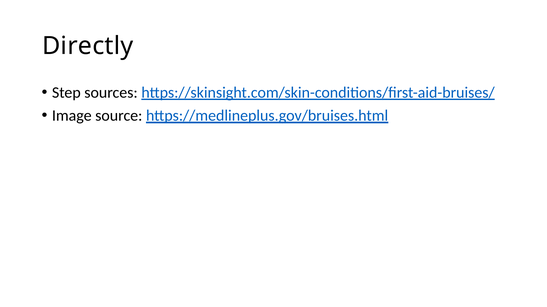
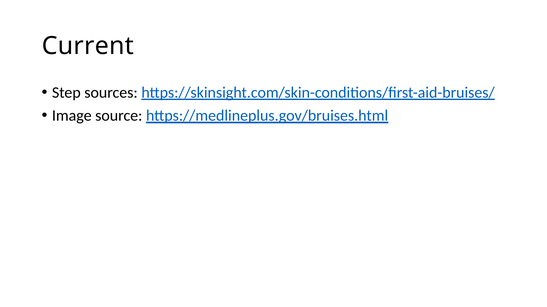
Directly: Directly -> Current (88, 46)
